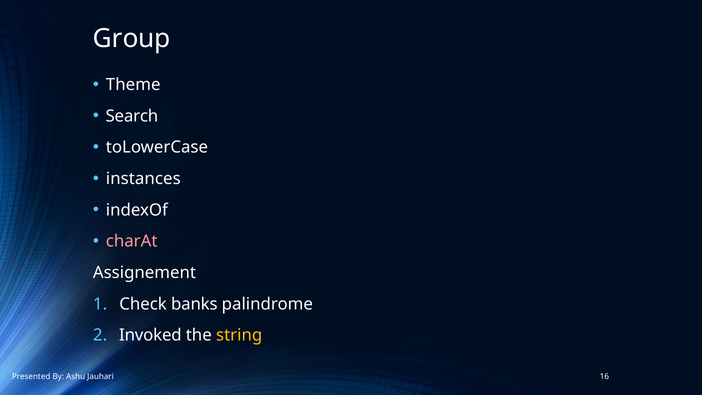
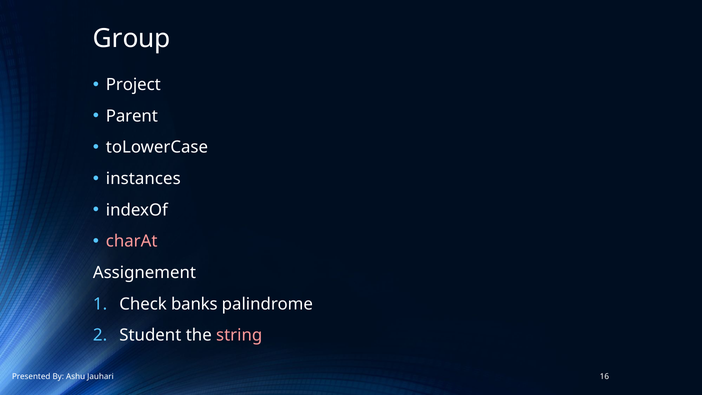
Theme: Theme -> Project (133, 85)
Search: Search -> Parent (132, 116)
Invoked: Invoked -> Student (150, 335)
string colour: yellow -> pink (239, 335)
